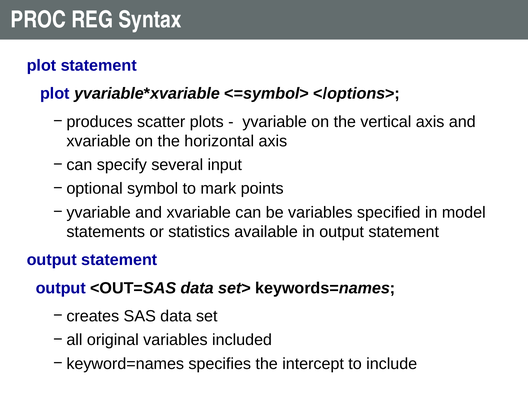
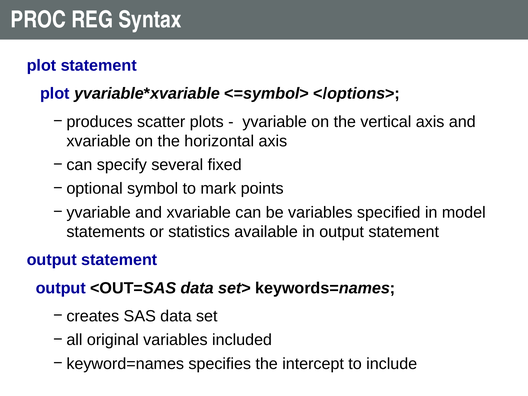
input: input -> fixed (225, 165)
